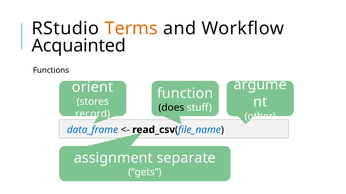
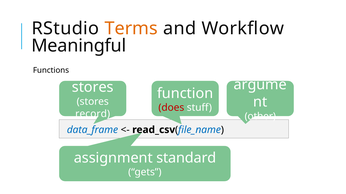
Acquainted: Acquainted -> Meaningful (79, 46)
orient: orient -> stores (93, 88)
does colour: black -> red (171, 108)
separate: separate -> standard (186, 158)
